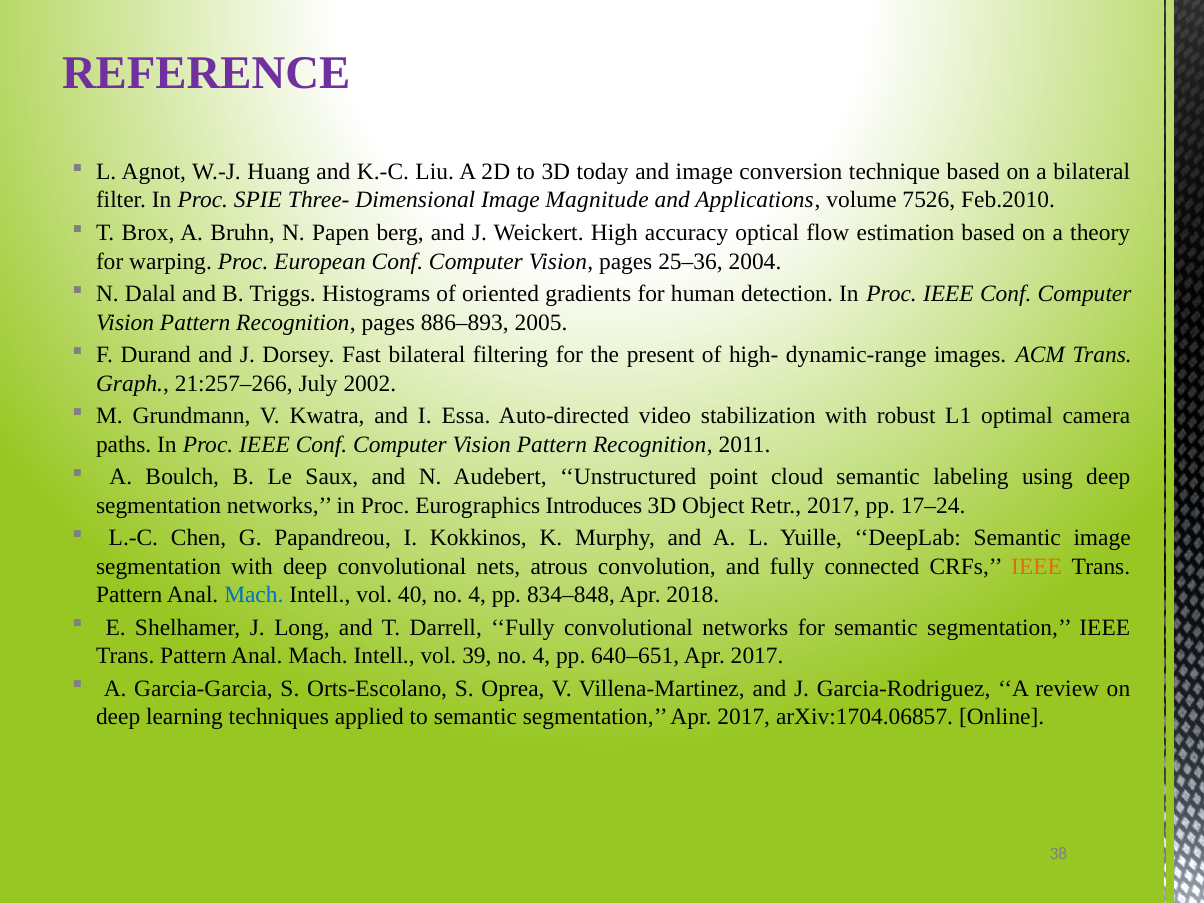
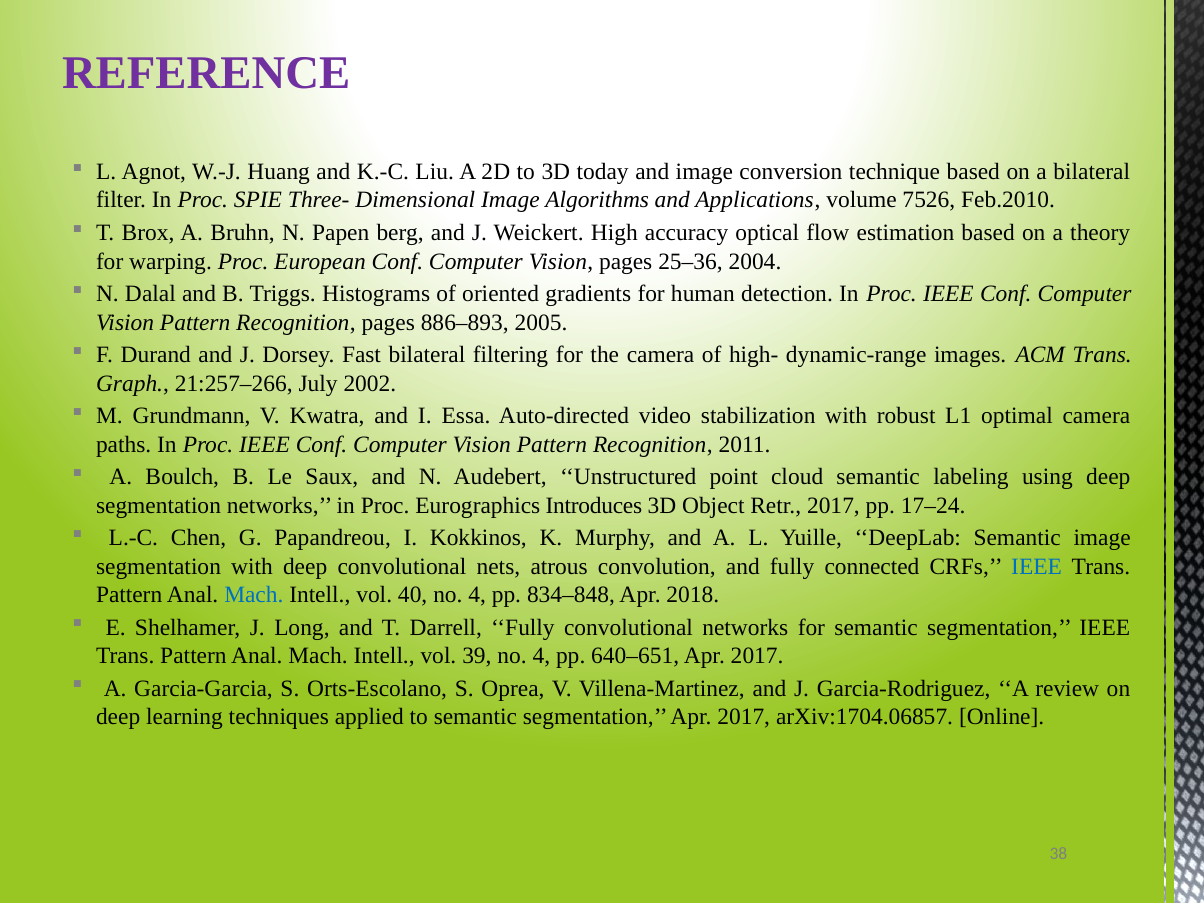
Magnitude: Magnitude -> Algorithms (597, 200)
the present: present -> camera (661, 355)
IEEE colour: orange -> blue (1037, 566)
